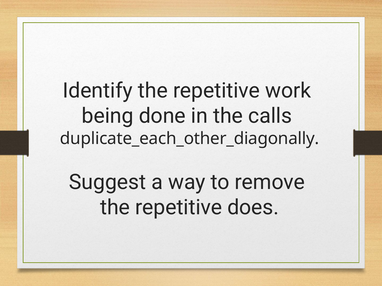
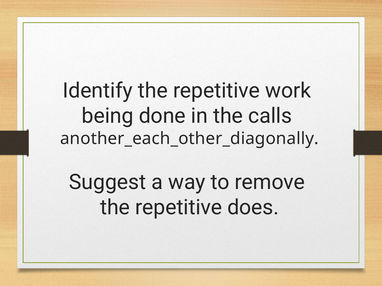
duplicate_each_other_diagonally: duplicate_each_other_diagonally -> another_each_other_diagonally (189, 139)
